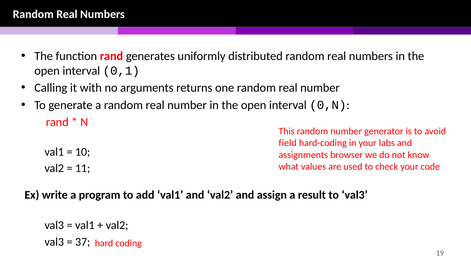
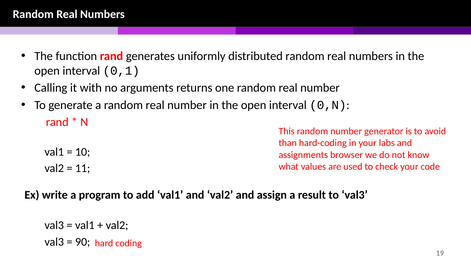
field: field -> than (288, 143)
37: 37 -> 90 (83, 242)
